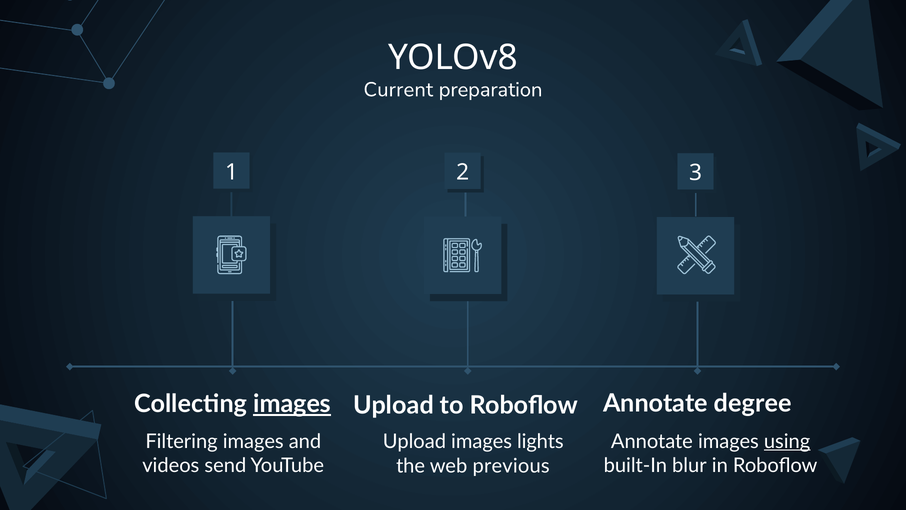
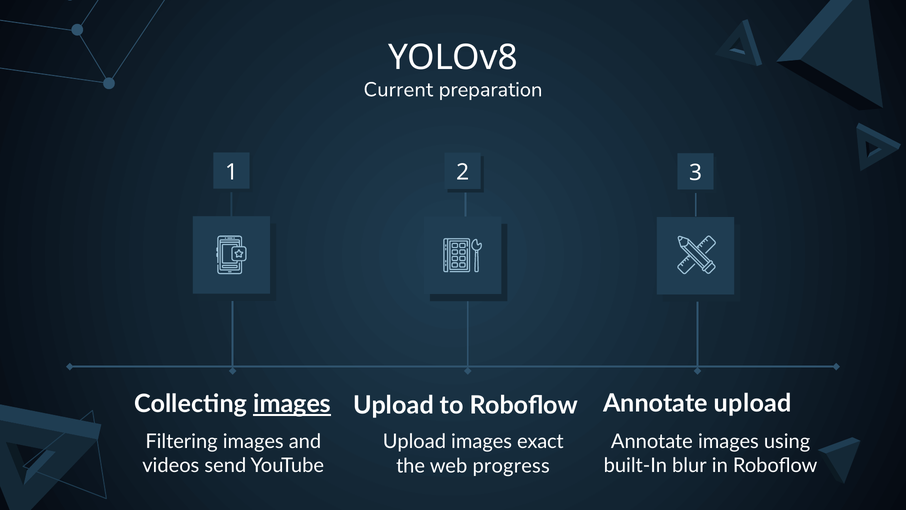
Annotate degree: degree -> upload (753, 403)
using underline: present -> none (787, 441)
lights: lights -> exact (540, 442)
previous: previous -> progress (511, 466)
